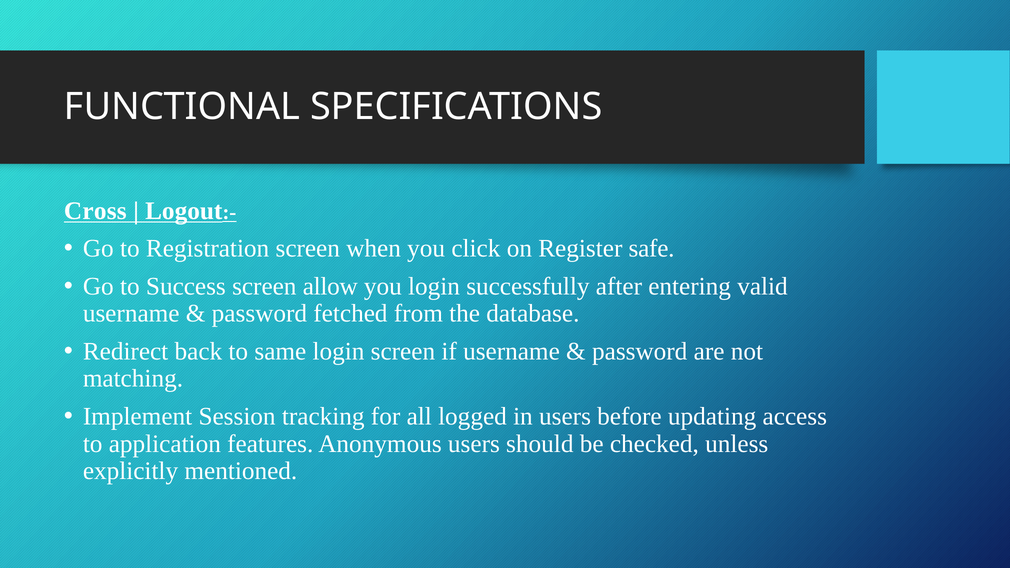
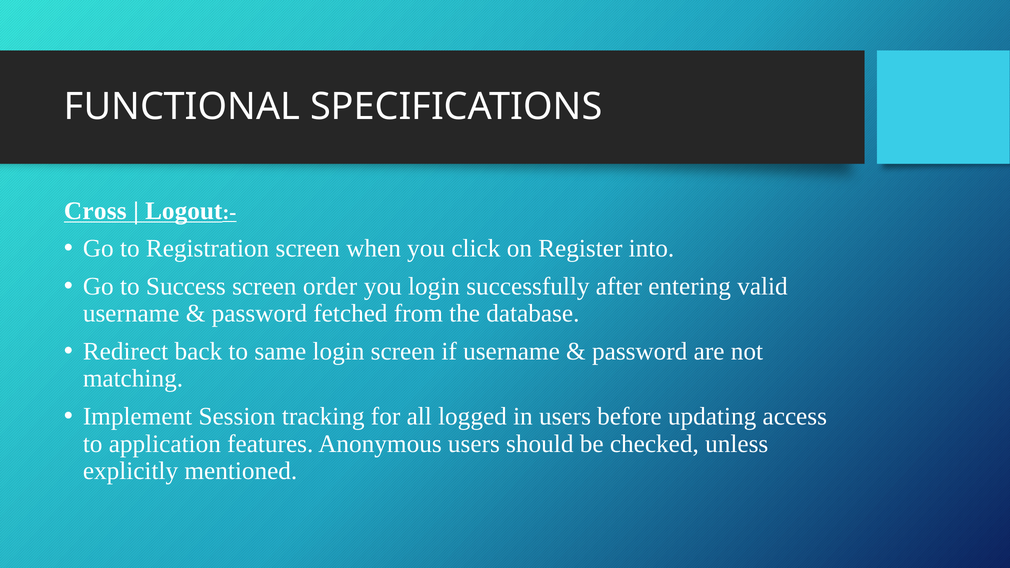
safe: safe -> into (651, 249)
allow: allow -> order (330, 286)
